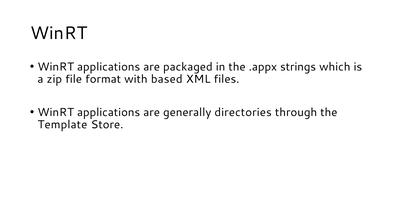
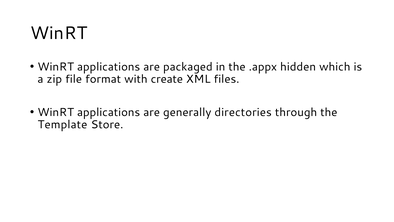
strings: strings -> hidden (298, 67)
based: based -> create (167, 79)
